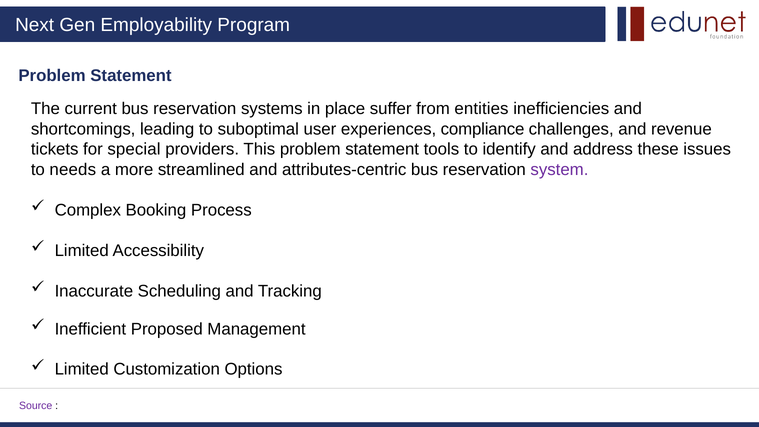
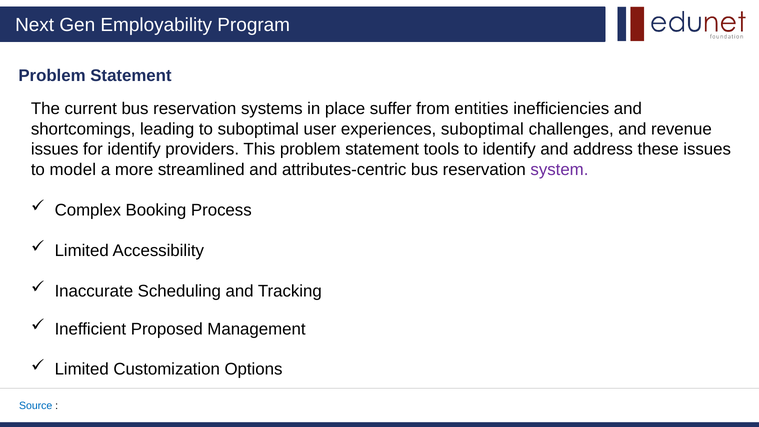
experiences compliance: compliance -> suboptimal (482, 129)
tickets: tickets -> issues (55, 149)
for special: special -> identify (134, 149)
needs: needs -> model (73, 170)
Source colour: purple -> blue (36, 406)
